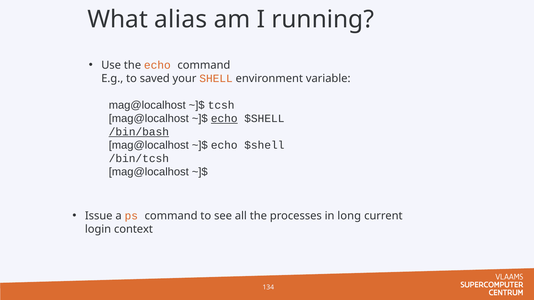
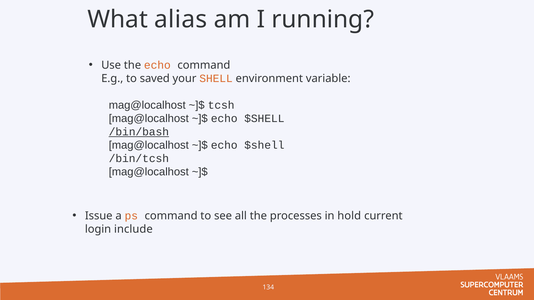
echo underline: present -> none (224, 119)
long: long -> hold (349, 216)
context: context -> include (133, 229)
